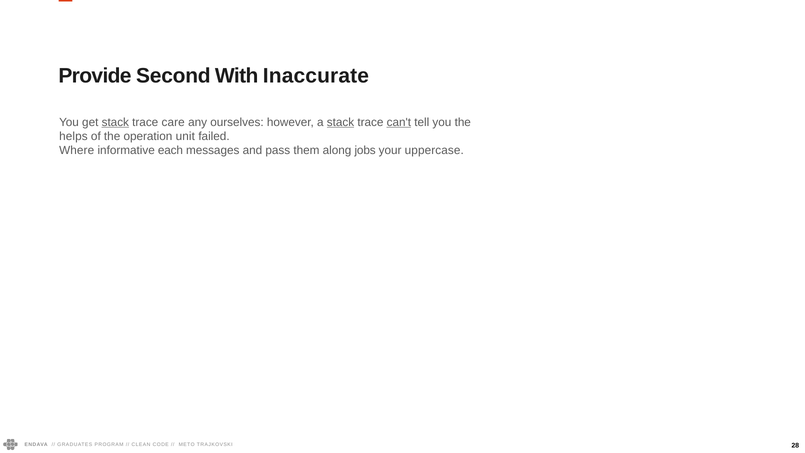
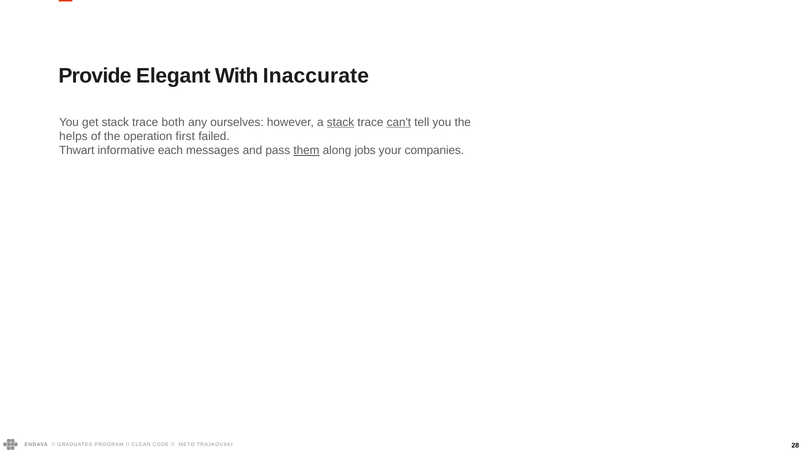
Second: Second -> Elegant (173, 76)
stack underline: present -> none (115, 122)
care: care -> both (173, 122)
unit: unit -> first (185, 136)
Where: Where -> Thwart (77, 150)
them underline: none -> present (306, 150)
uppercase: uppercase -> companies (434, 150)
